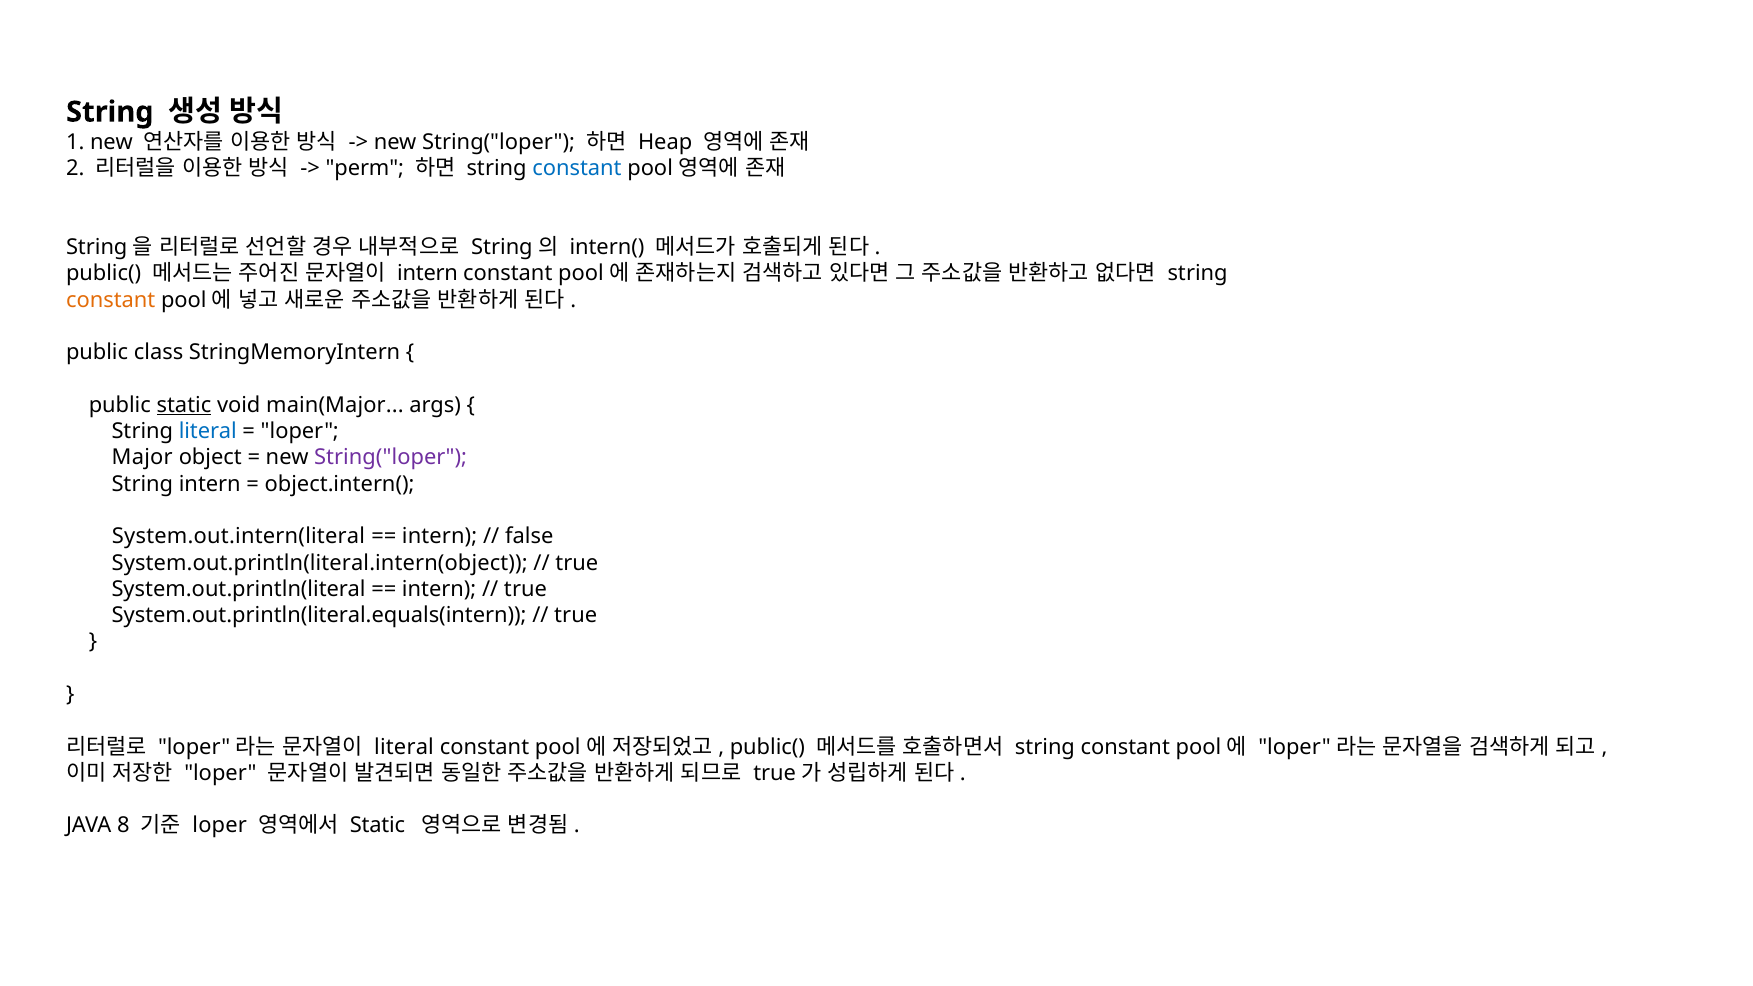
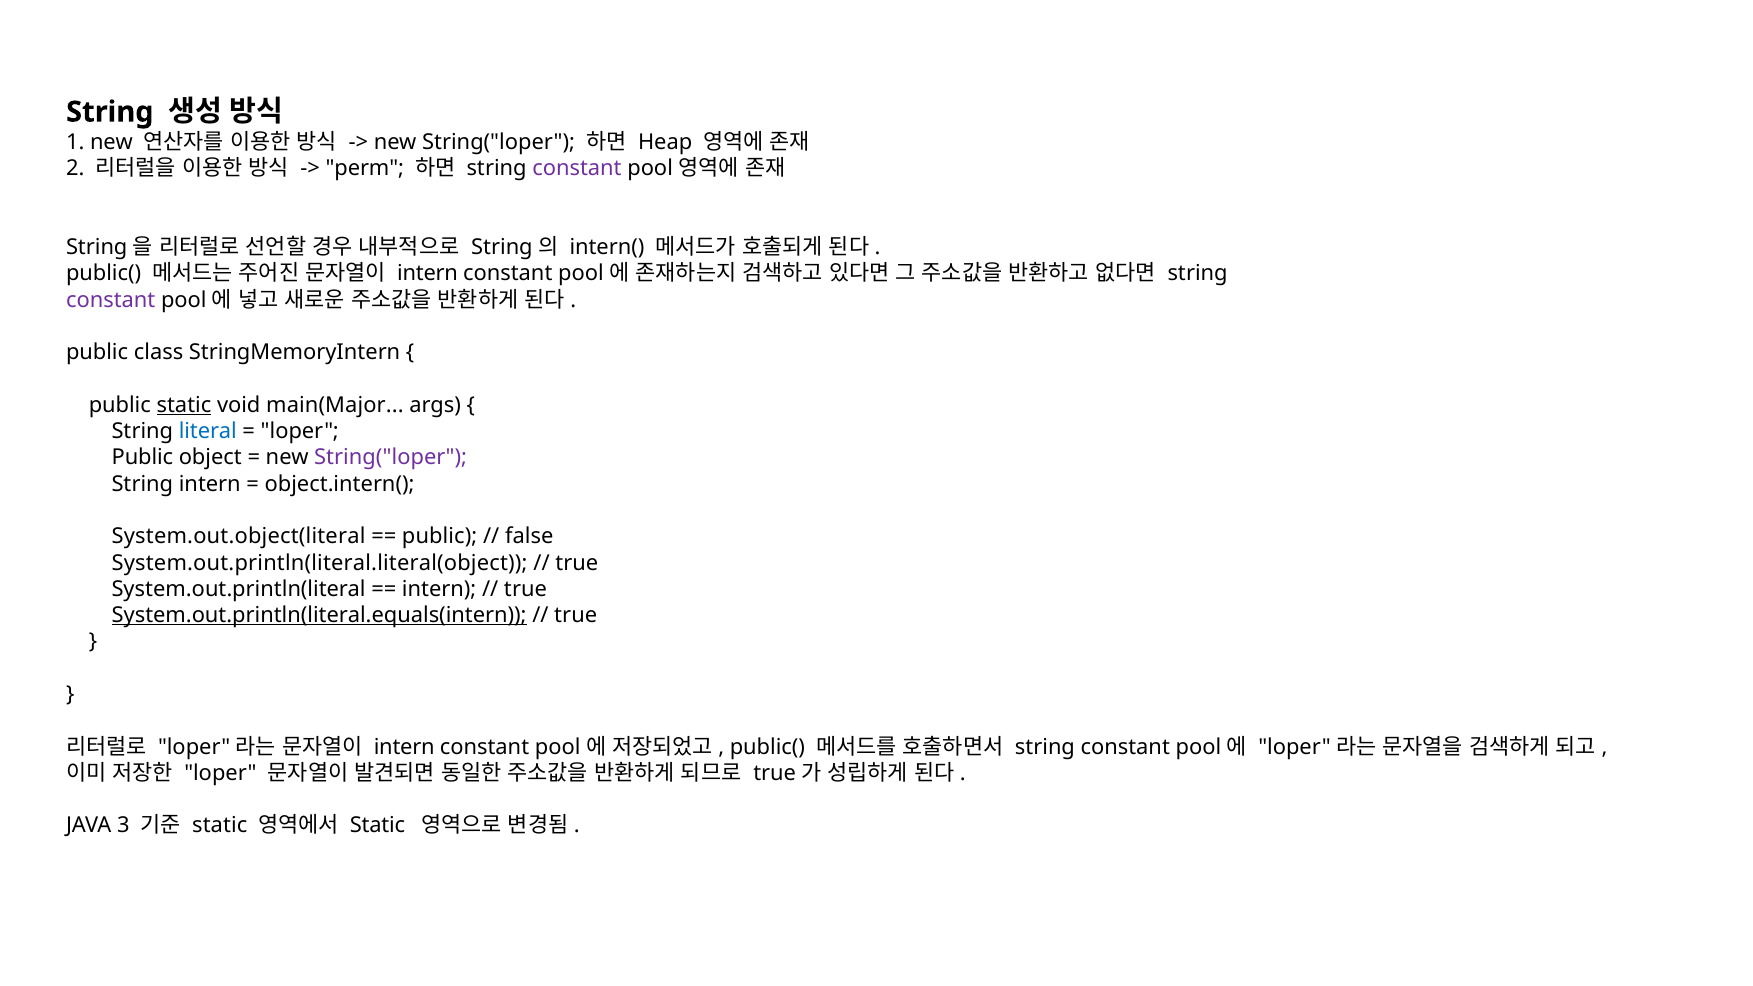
constant colour: blue -> purple (577, 168)
constant colour: orange -> purple (111, 300)
Major: Major -> Public (142, 458)
System.out.intern(literal: System.out.intern(literal -> System.out.object(literal (239, 537)
intern: intern -> public (440, 537)
System.out.println(literal.intern(object: System.out.println(literal.intern(object -> System.out.println(literal.literal(object (320, 563)
System.out.println(literal.equals(intern underline: none -> present (319, 615)
literal: literal -> intern (404, 747)
8: 8 -> 3 (123, 826)
loper: loper -> static (220, 826)
